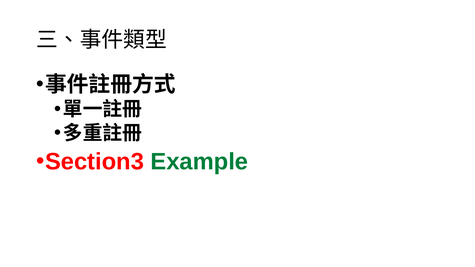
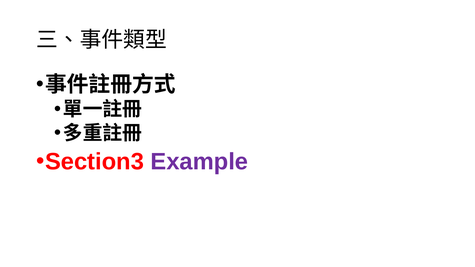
Example colour: green -> purple (199, 162)
